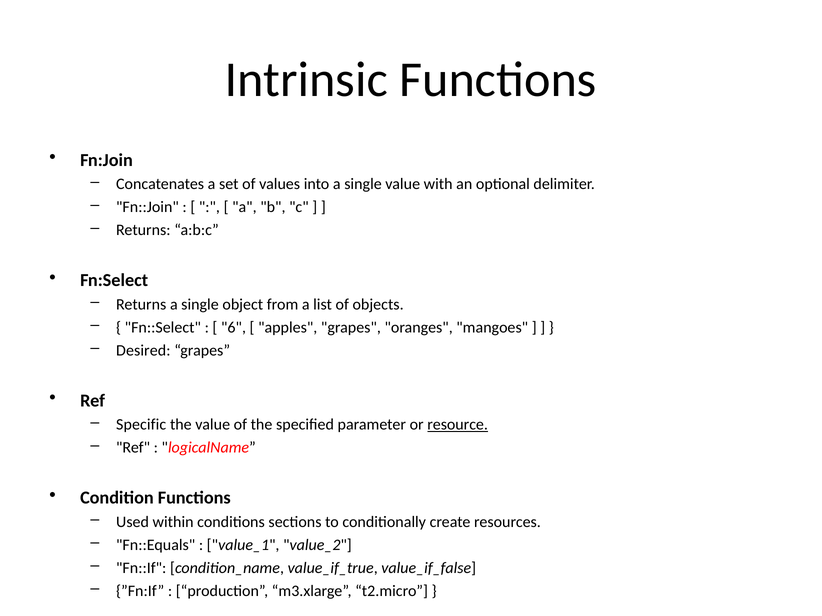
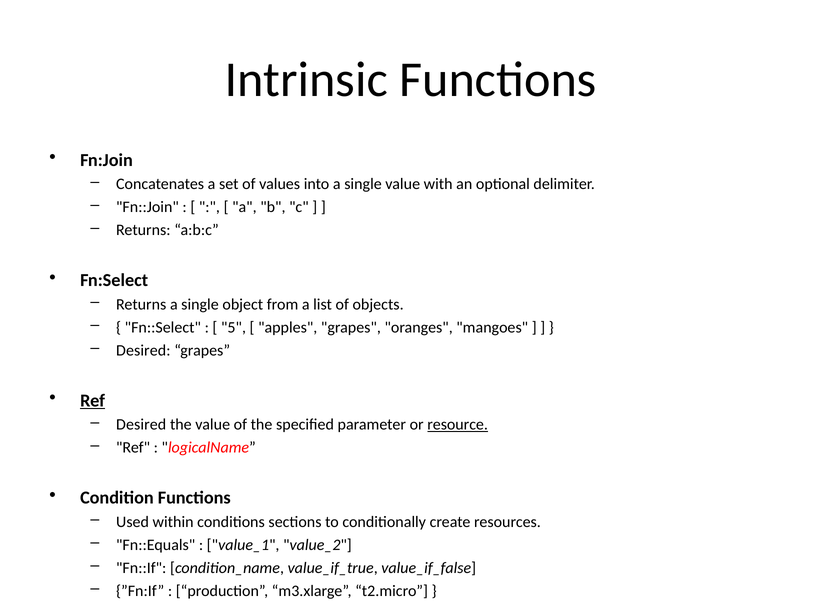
6: 6 -> 5 (234, 328)
Ref underline: none -> present (93, 401)
Specific: Specific -> Desired (141, 425)
